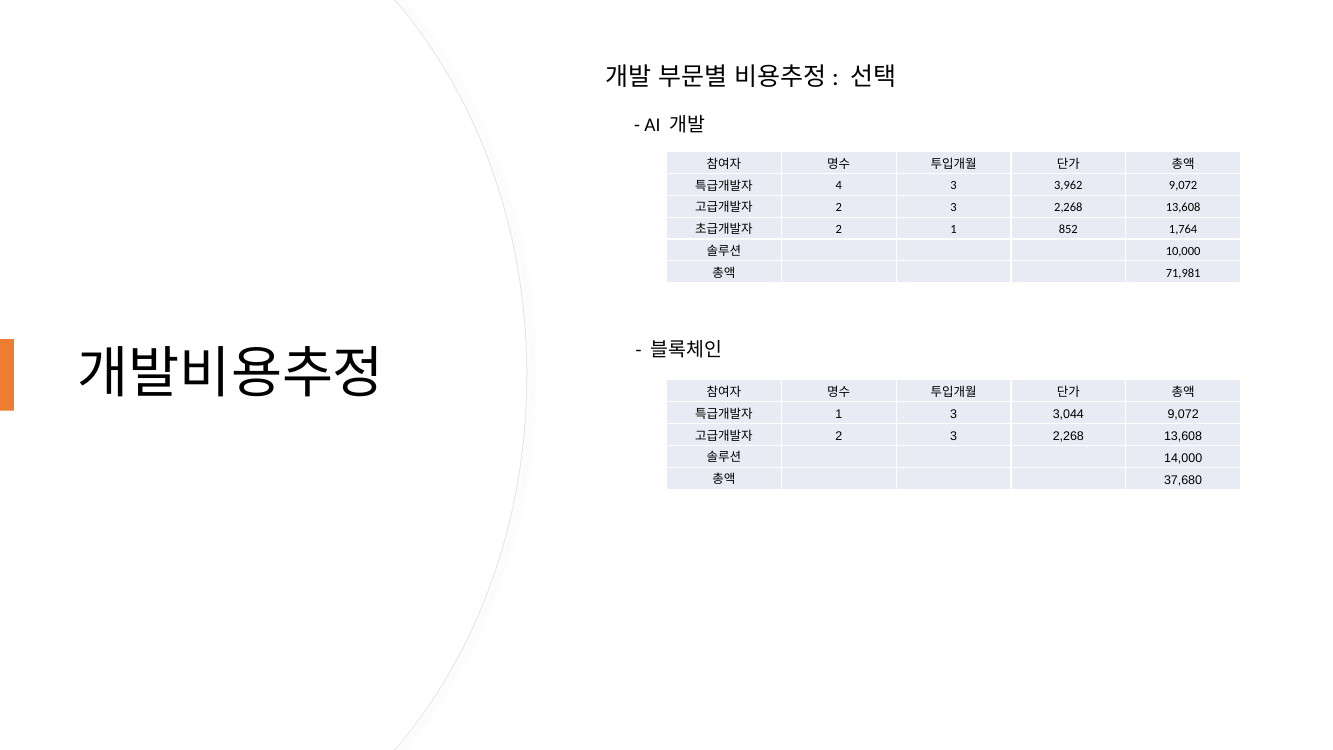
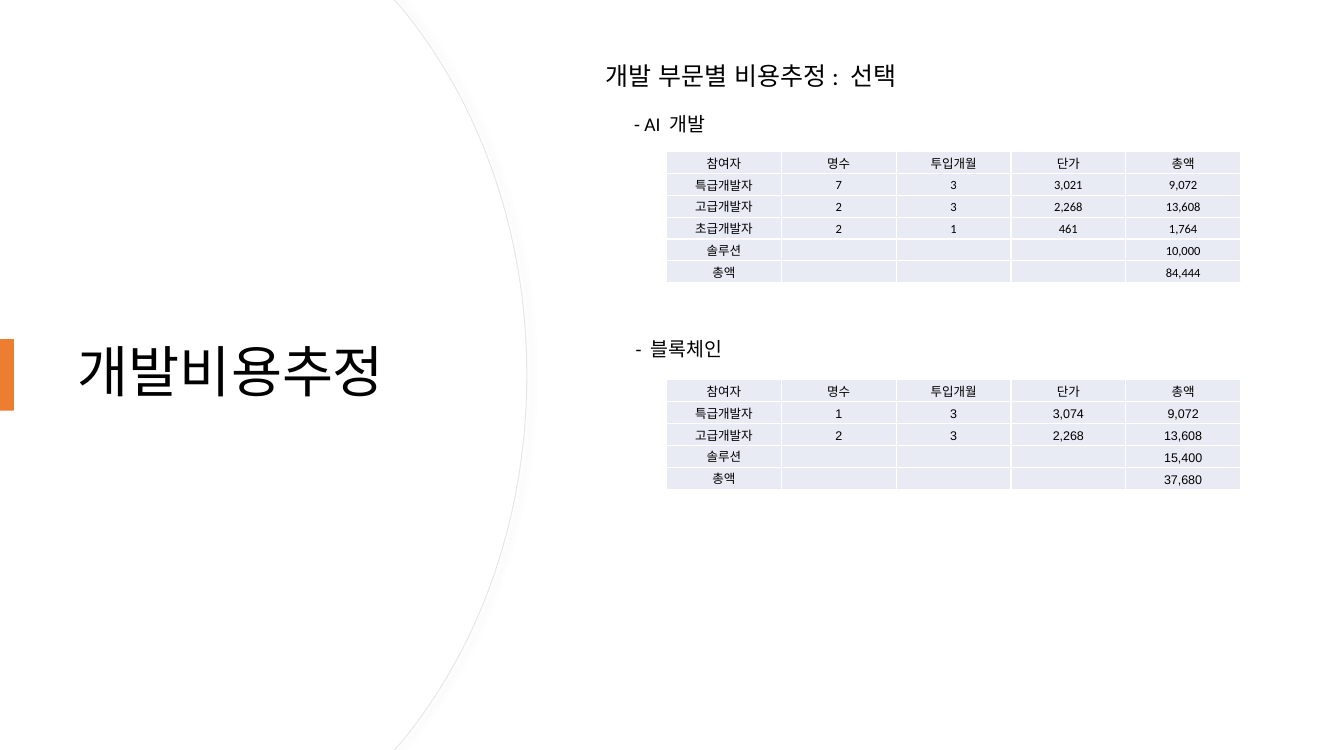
4: 4 -> 7 (839, 186)
3,962: 3,962 -> 3,021 (1068, 186)
852: 852 -> 461 (1068, 229)
71,981: 71,981 -> 84,444 (1183, 273)
3,044: 3,044 -> 3,074 (1068, 415)
14,000: 14,000 -> 15,400 (1183, 458)
